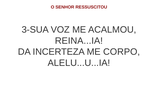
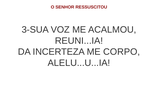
REINA...IA: REINA...IA -> REUNI...IA (79, 41)
